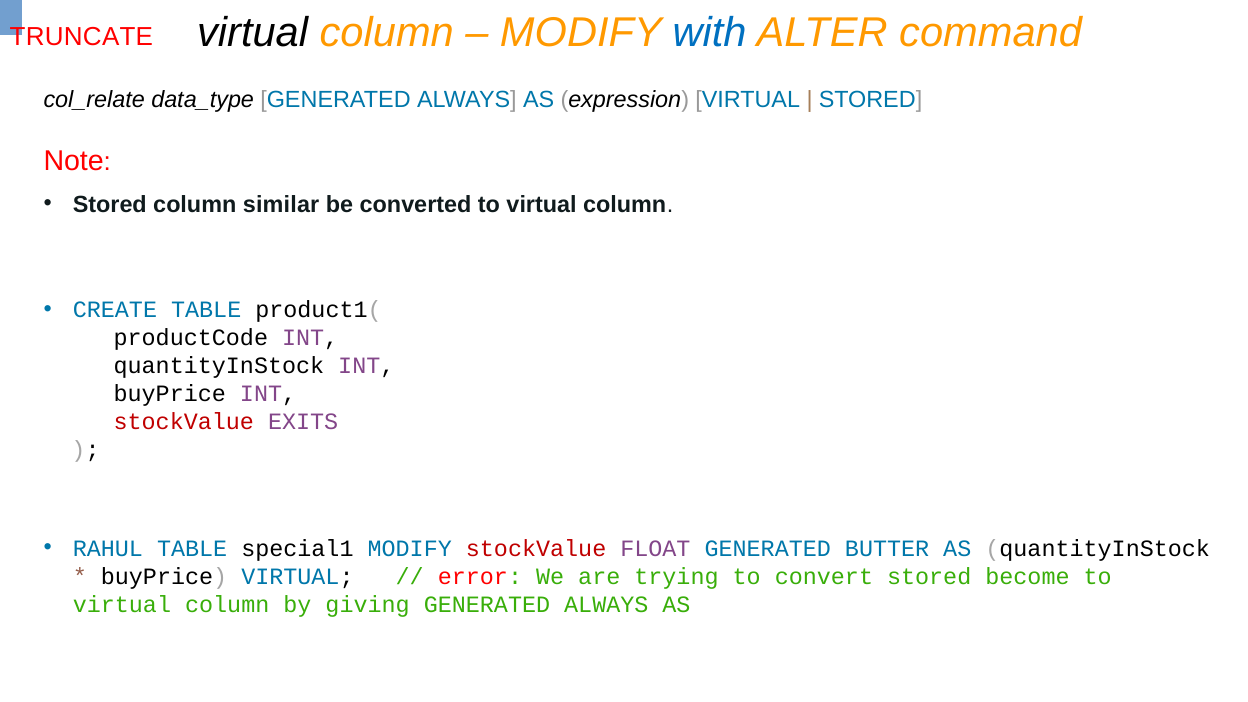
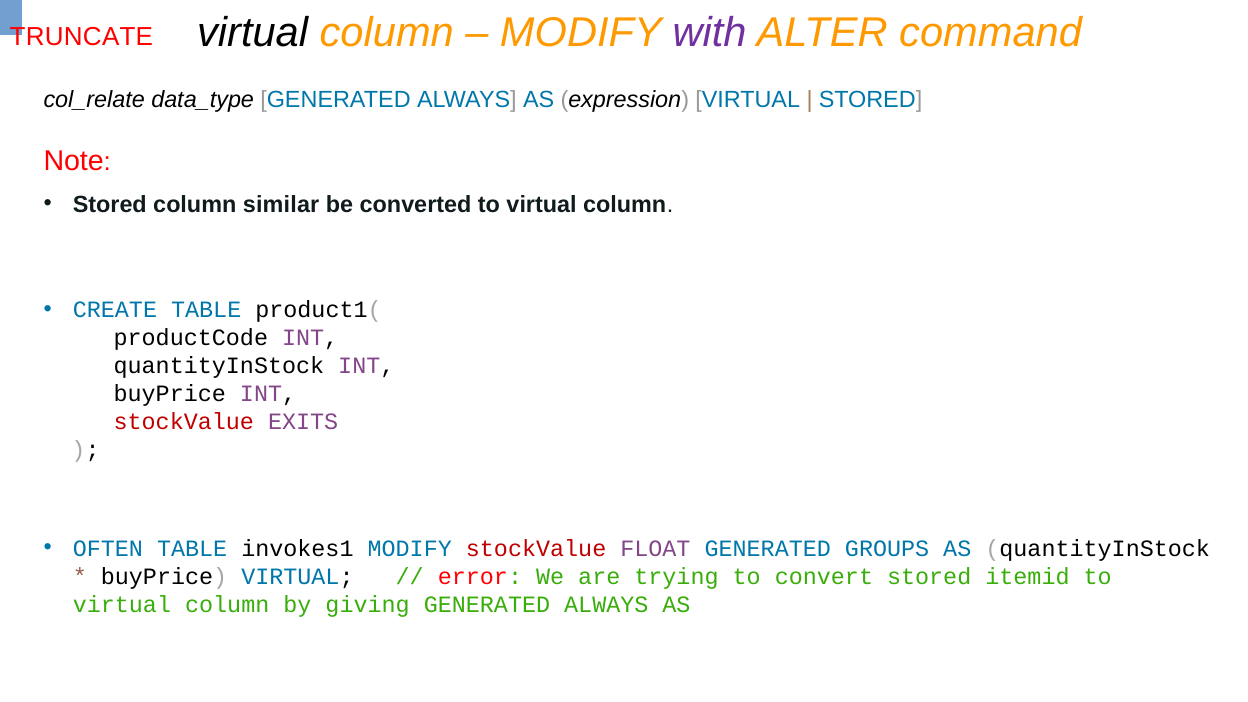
with colour: blue -> purple (710, 32)
RAHUL: RAHUL -> OFTEN (108, 548)
special1: special1 -> invokes1 (297, 548)
BUTTER: BUTTER -> GROUPS (887, 548)
become: become -> itemid (1027, 576)
